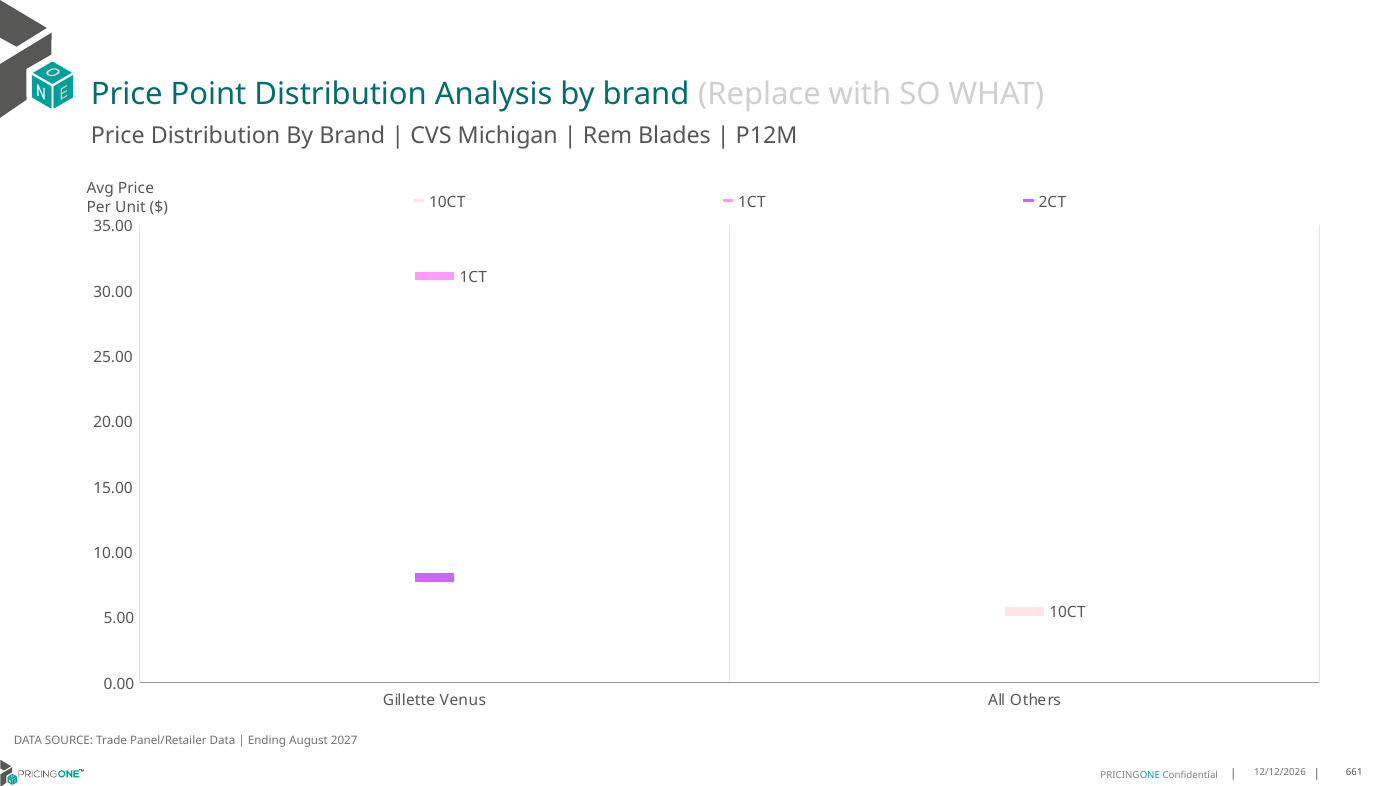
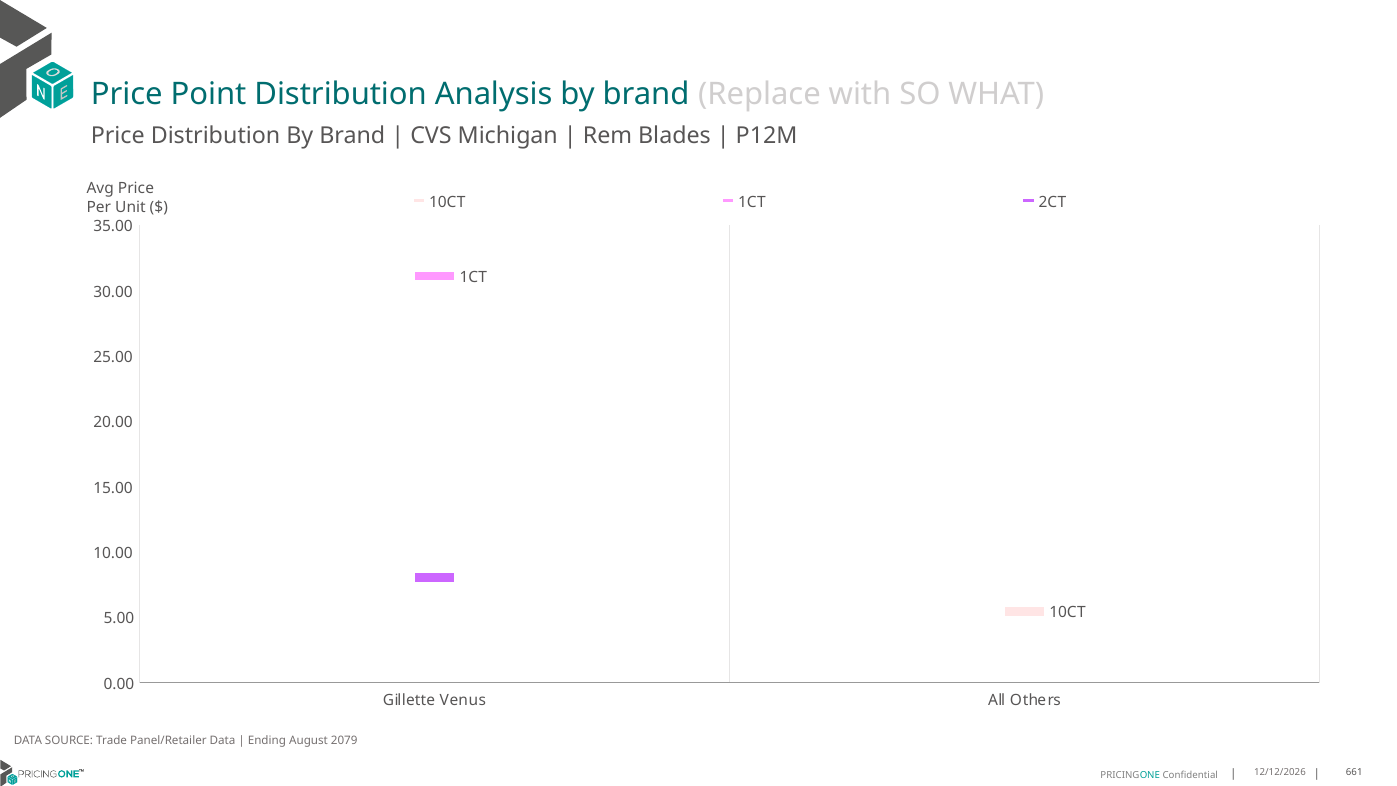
2027: 2027 -> 2079 (344, 740)
